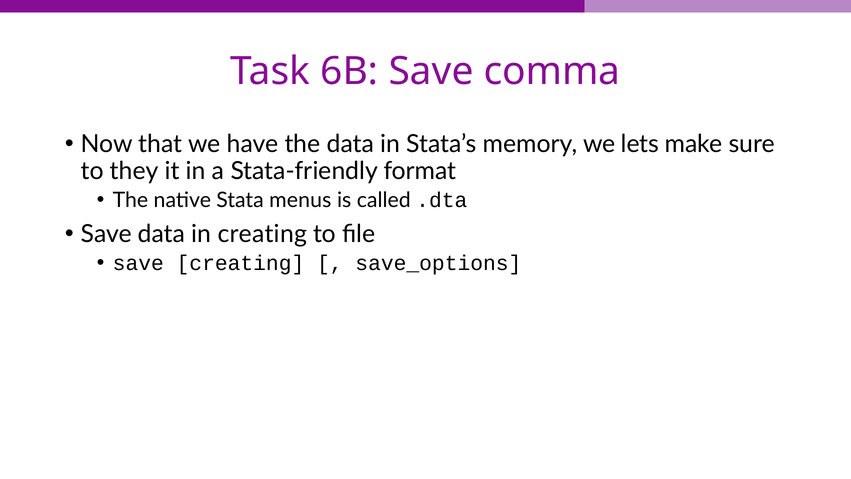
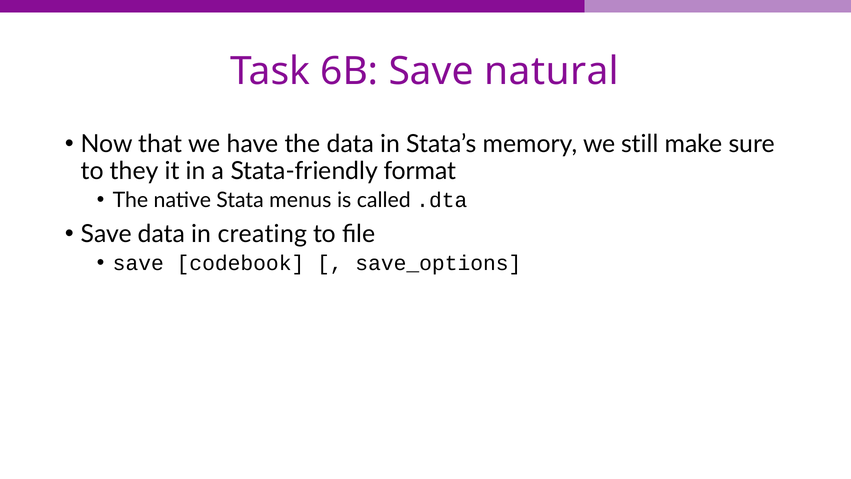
comma: comma -> natural (552, 71)
lets: lets -> still (640, 144)
save creating: creating -> codebook (240, 263)
